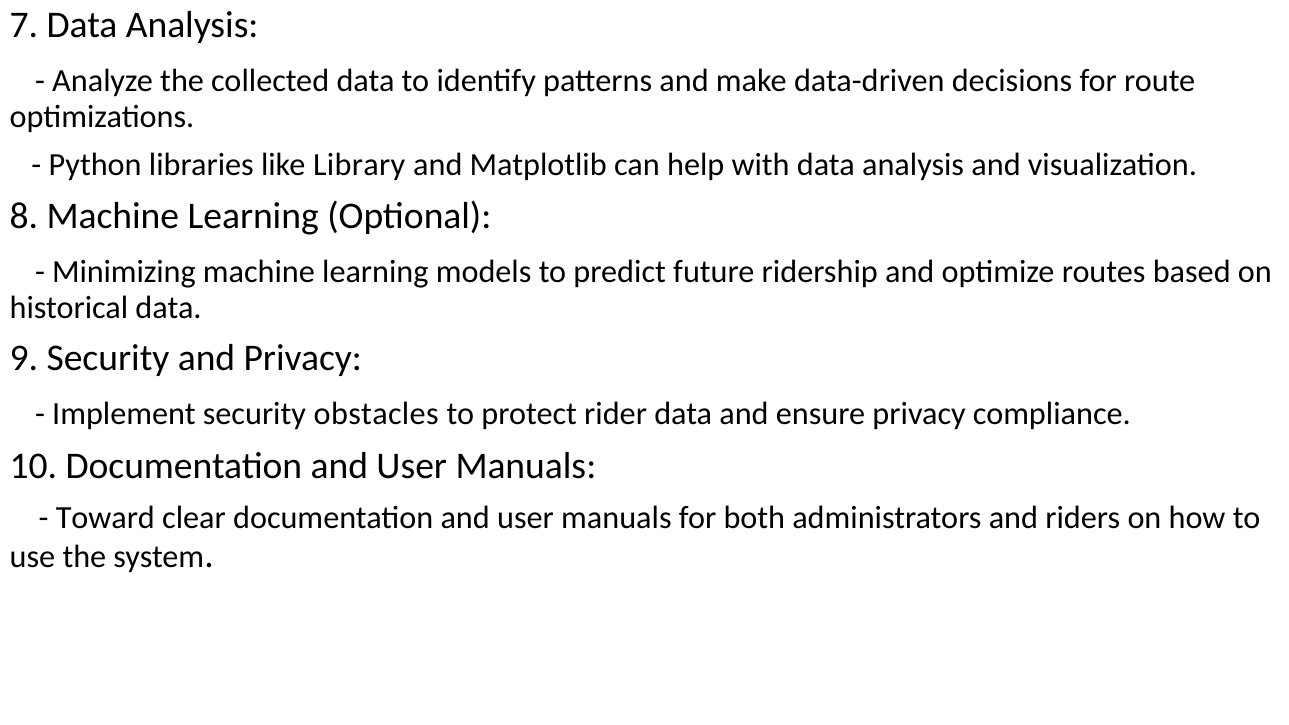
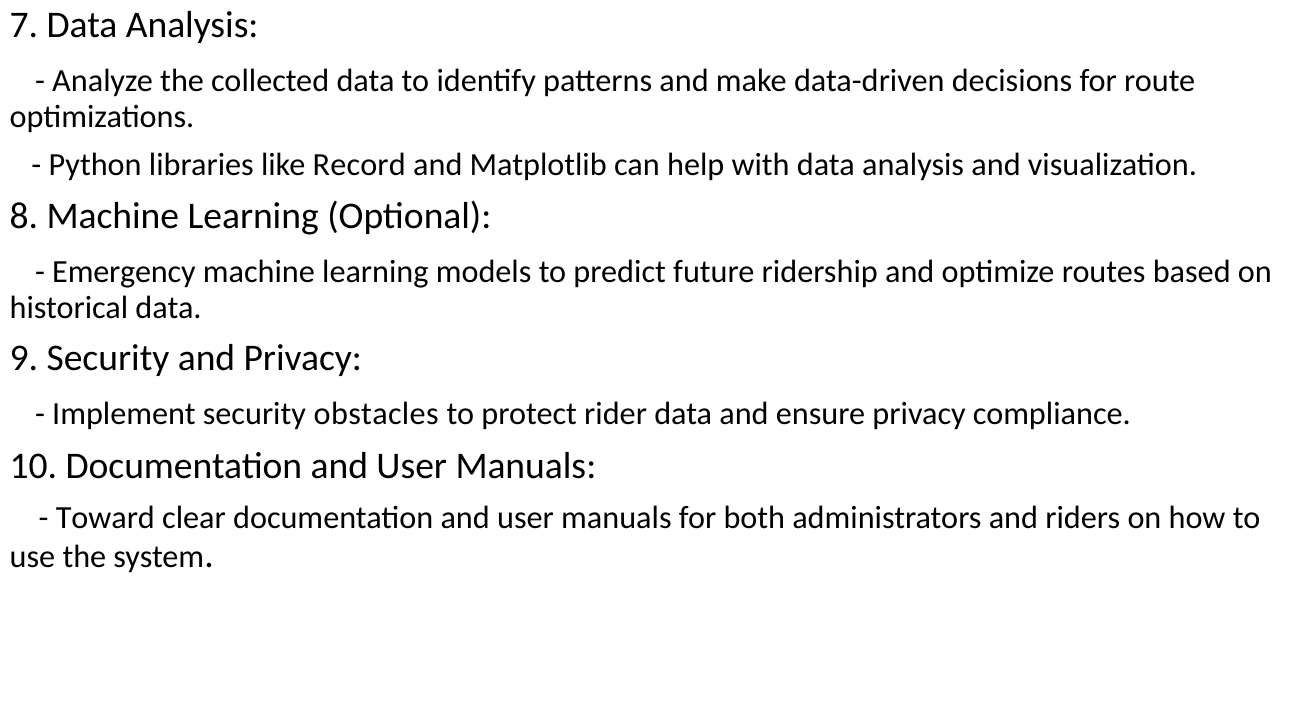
Library: Library -> Record (359, 165)
Minimizing: Minimizing -> Emergency (124, 272)
